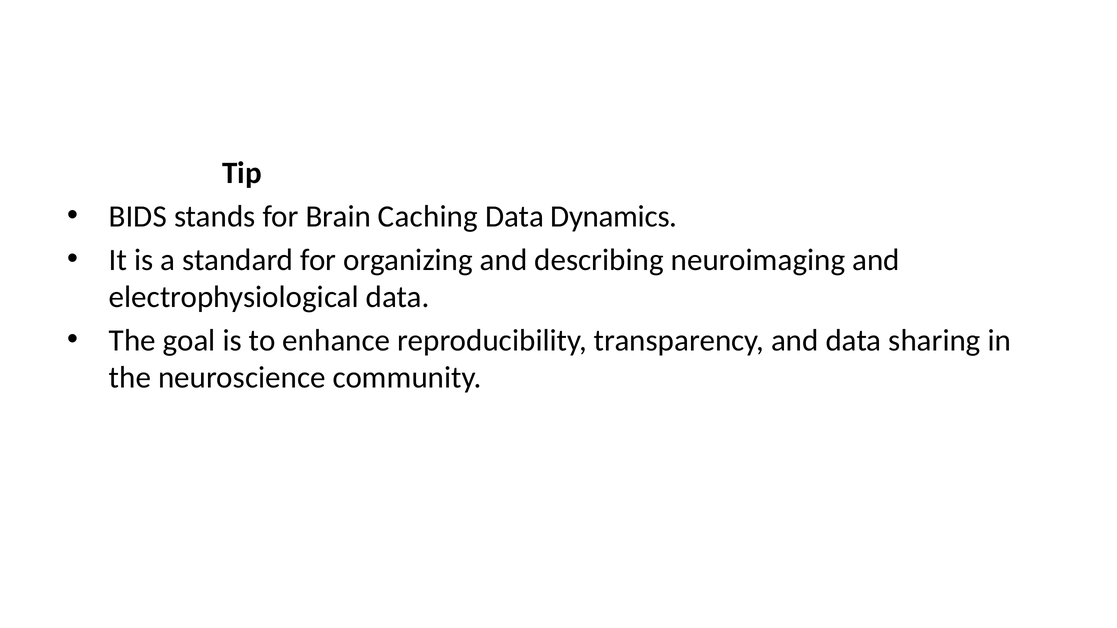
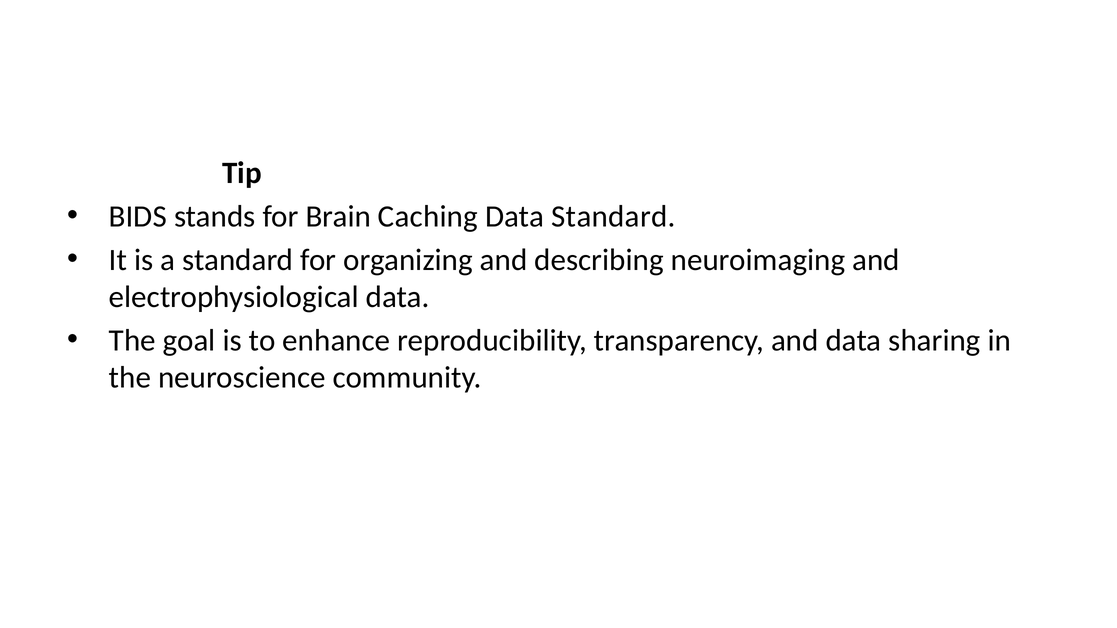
Data Dynamics: Dynamics -> Standard (613, 216)
